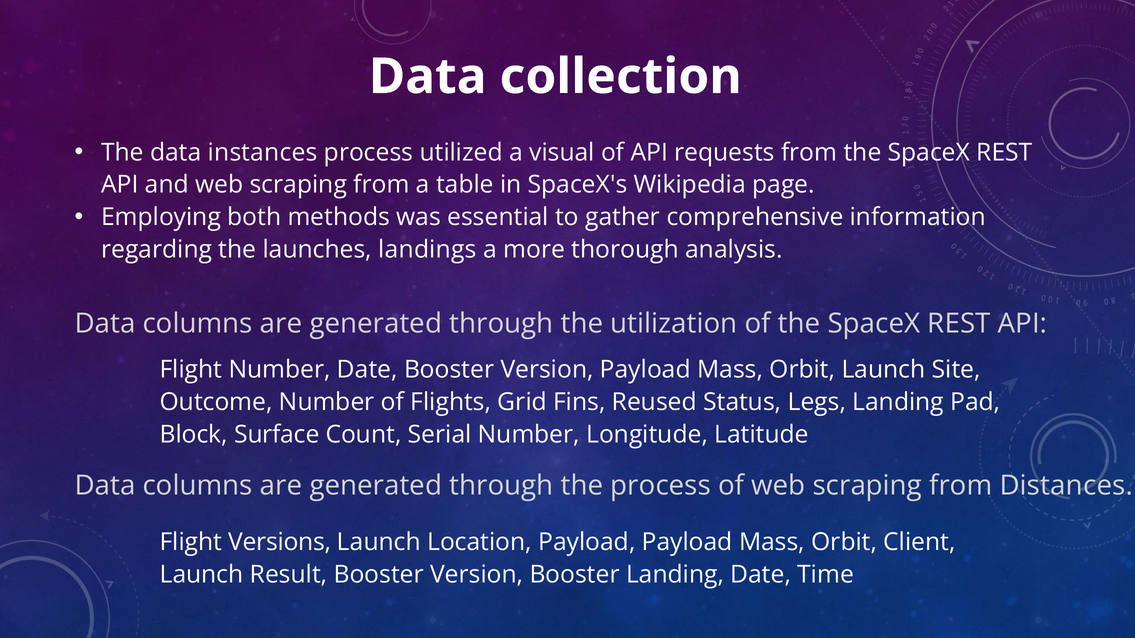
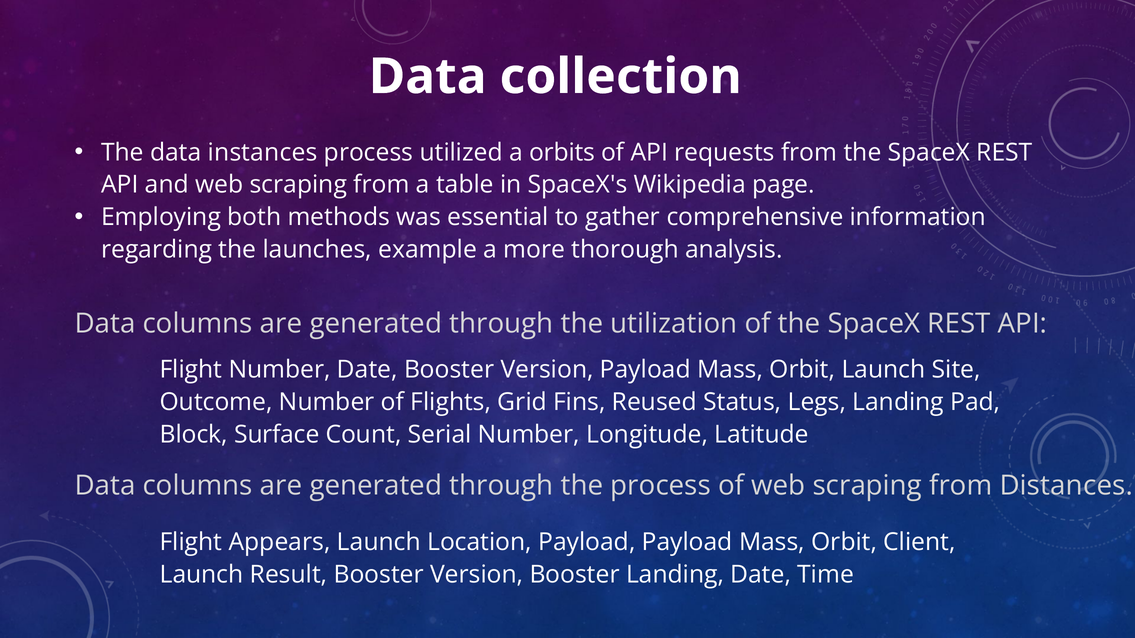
visual: visual -> orbits (562, 152)
landings: landings -> example (428, 250)
Versions: Versions -> Appears (280, 542)
